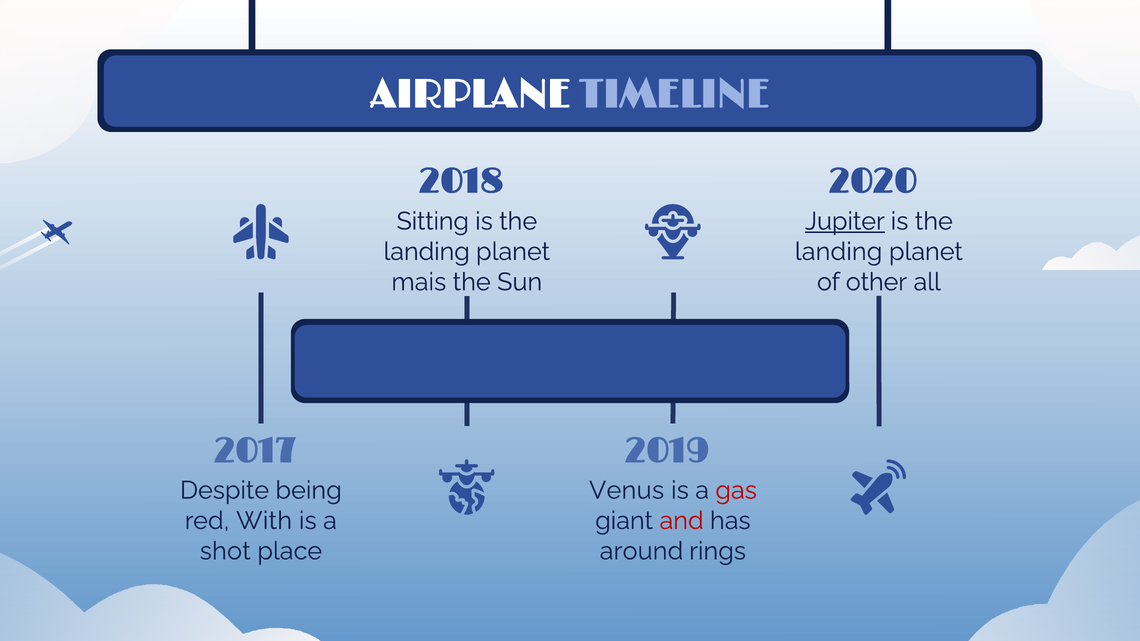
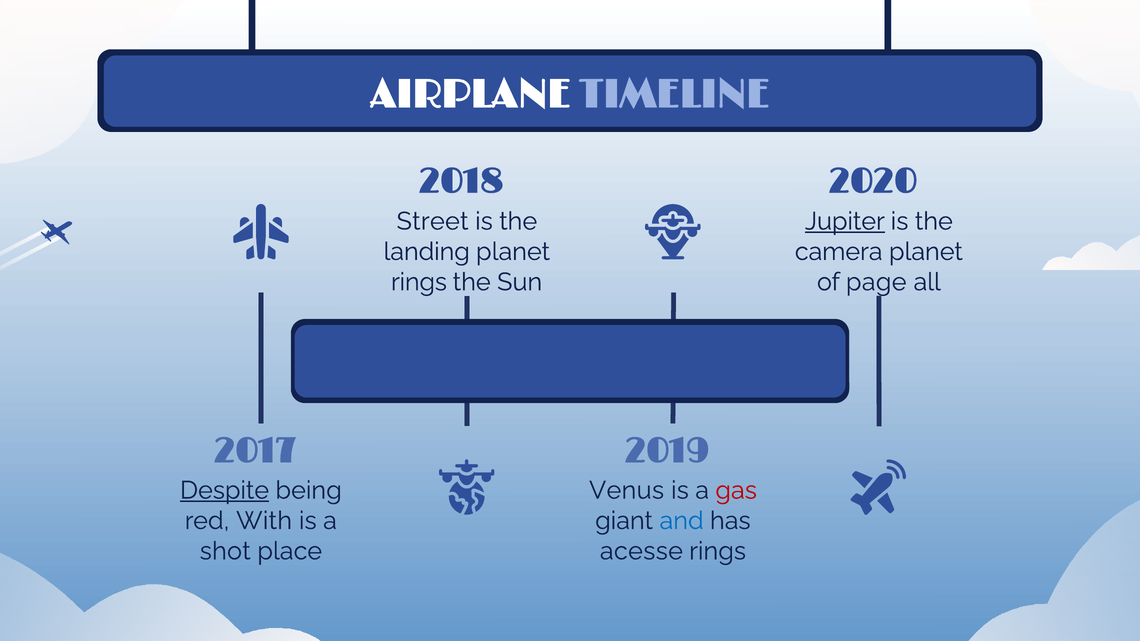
Sitting: Sitting -> Street (433, 221)
landing: landing -> camera (839, 252)
mais: mais -> rings (419, 282)
other: other -> page (876, 282)
Despite underline: none -> present (225, 491)
and colour: red -> blue (682, 521)
around: around -> acesse (641, 551)
